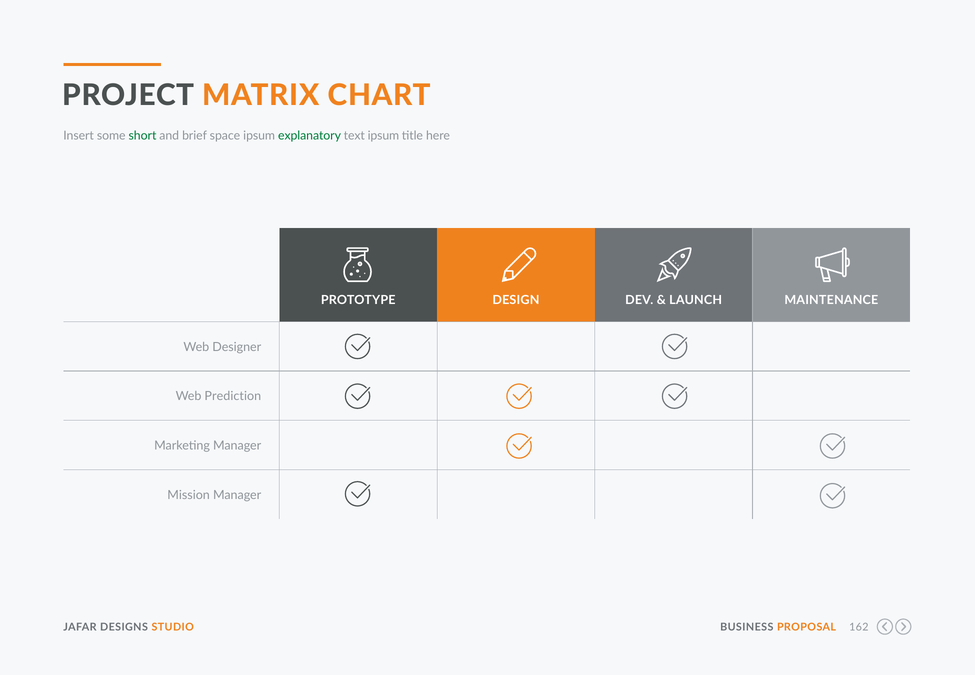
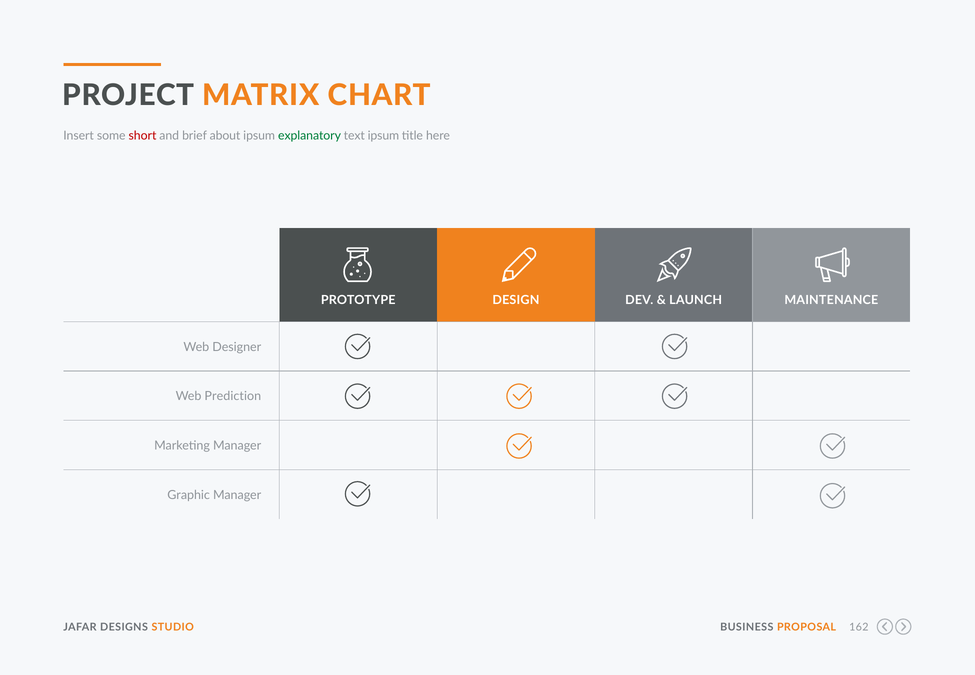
short colour: green -> red (142, 136)
space: space -> about (225, 136)
Mission: Mission -> Graphic (189, 495)
